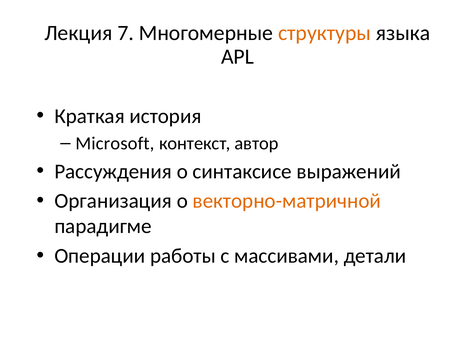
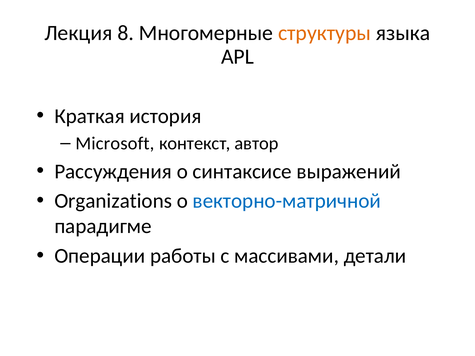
7: 7 -> 8 (126, 33)
Организация: Организация -> Organizations (113, 201)
векторно-матричной colour: orange -> blue (287, 201)
